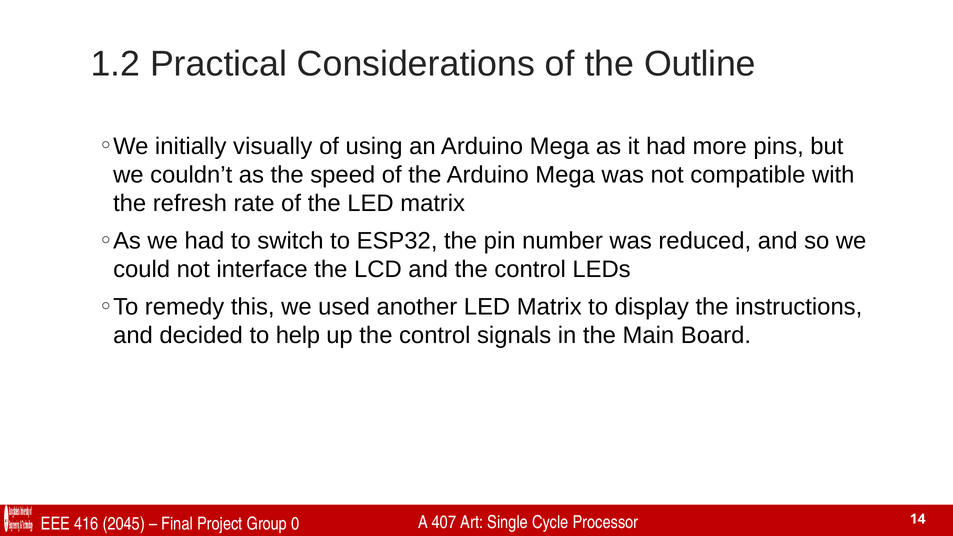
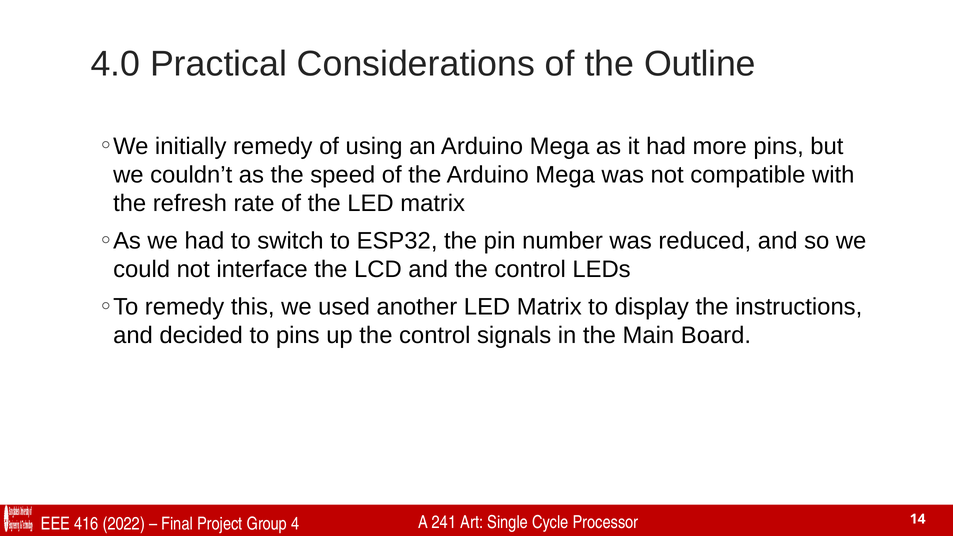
1.2: 1.2 -> 4.0 (115, 64)
initially visually: visually -> remedy (273, 146)
to help: help -> pins (298, 336)
2045: 2045 -> 2022 (124, 524)
0: 0 -> 4 (295, 524)
407: 407 -> 241 (444, 522)
